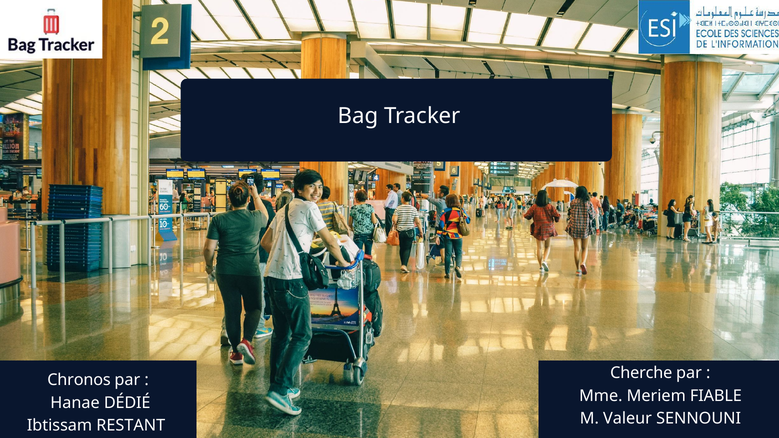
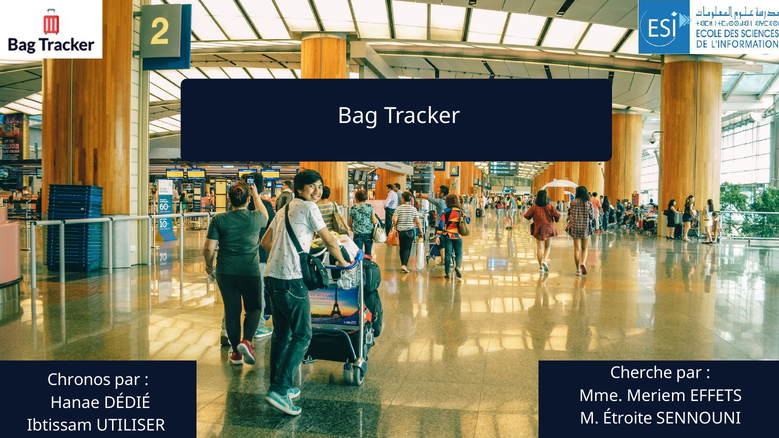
FIABLE: FIABLE -> EFFETS (716, 396)
Valeur: Valeur -> Étroite (628, 419)
RESTANT: RESTANT -> UTILISER (131, 426)
